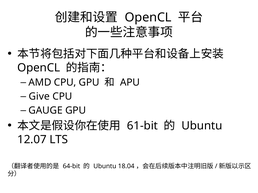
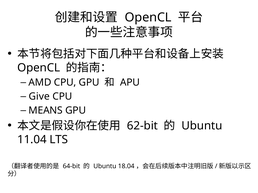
GAUGE: GAUGE -> MEANS (46, 111)
61-bit: 61-bit -> 62-bit (142, 126)
12.07: 12.07 -> 11.04 (32, 140)
